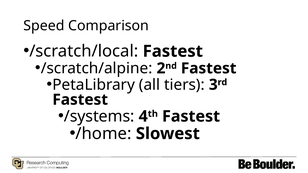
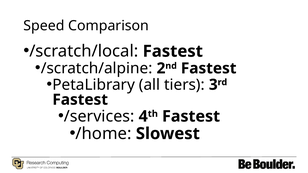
/systems: /systems -> /services (99, 116)
